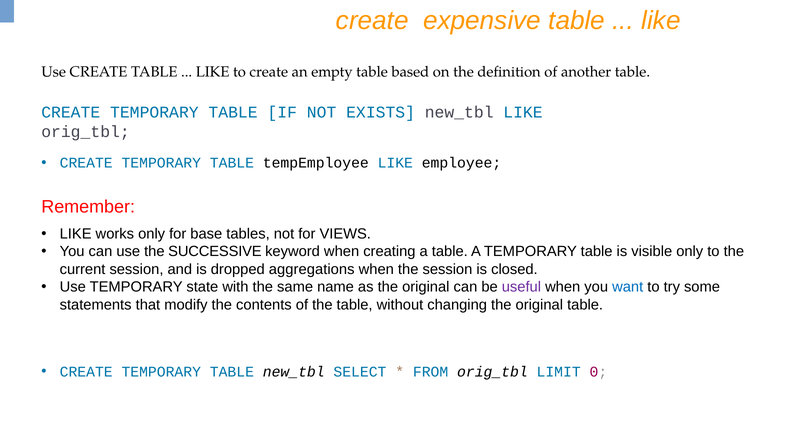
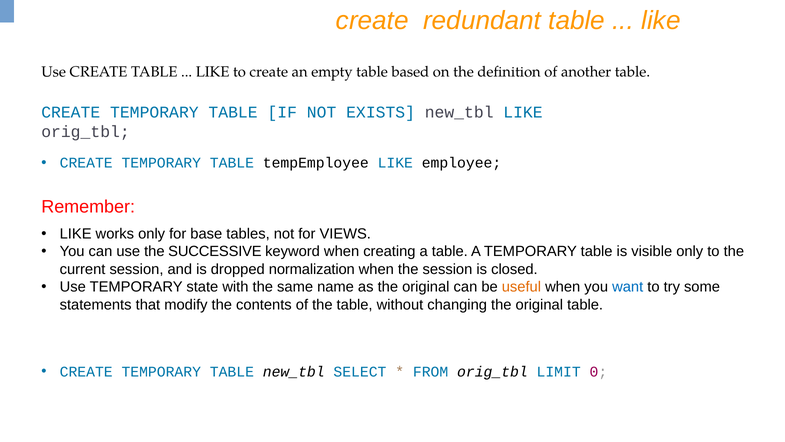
expensive: expensive -> redundant (482, 20)
aggregations: aggregations -> normalization (312, 269)
useful colour: purple -> orange (521, 287)
